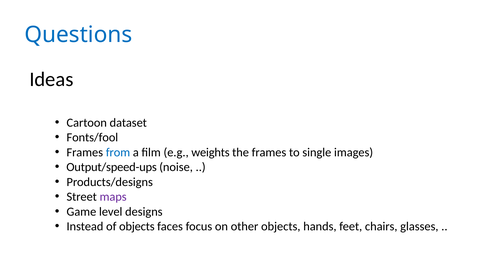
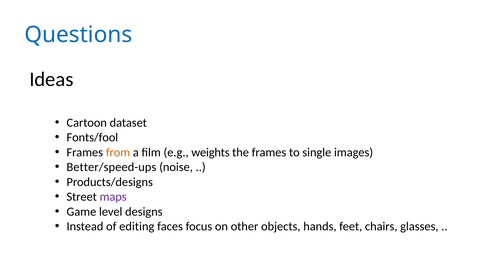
from colour: blue -> orange (118, 152)
Output/speed-ups: Output/speed-ups -> Better/speed-ups (111, 167)
of objects: objects -> editing (137, 226)
